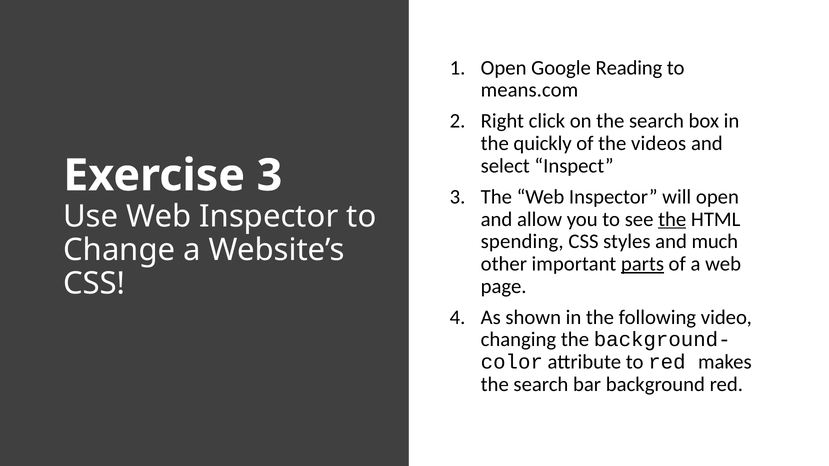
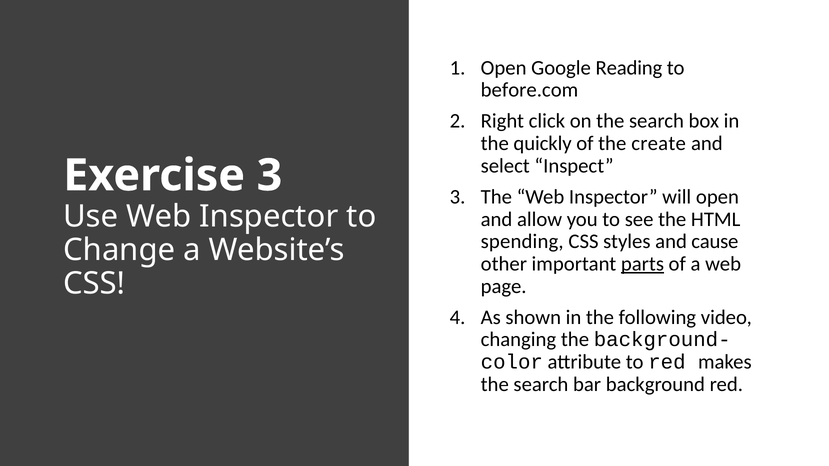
means.com: means.com -> before.com (529, 90)
videos: videos -> create (659, 144)
the underline: present -> none (672, 219)
much: much -> cause (715, 242)
